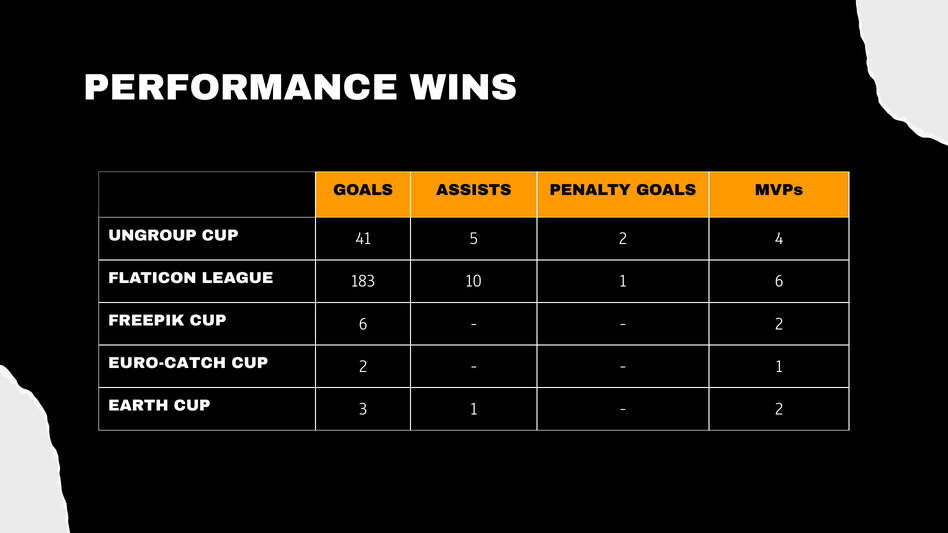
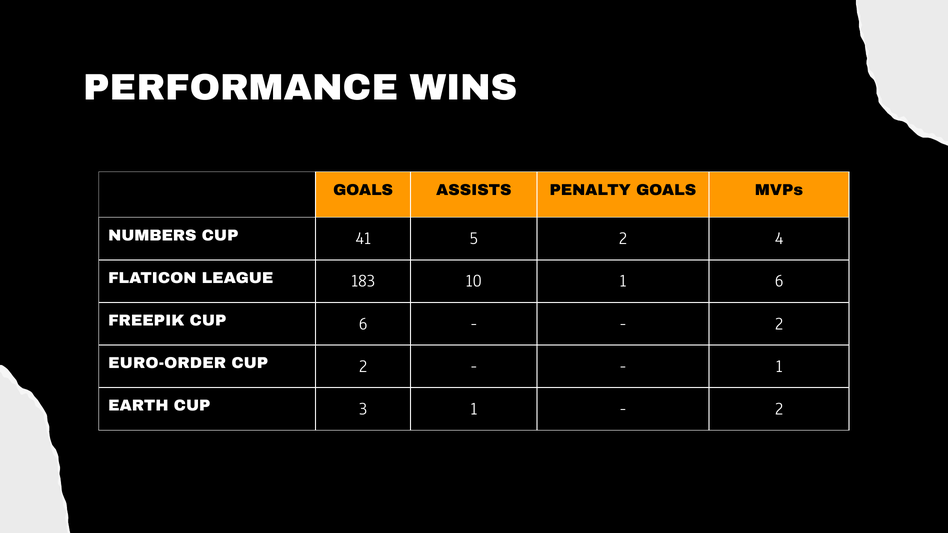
UNGROUP: UNGROUP -> NUMBERS (152, 235)
EURO-CATCH: EURO-CATCH -> EURO-ORDER (167, 363)
